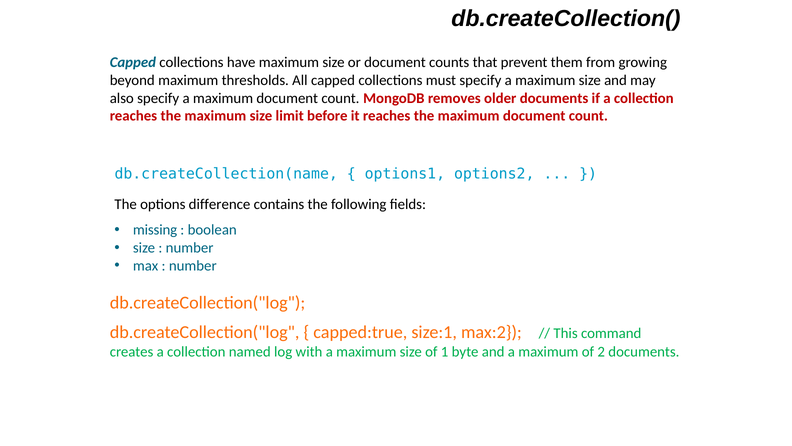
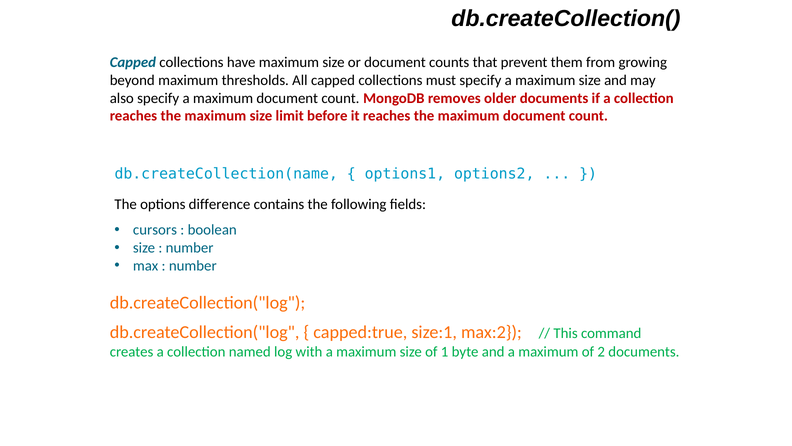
missing: missing -> cursors (155, 230)
